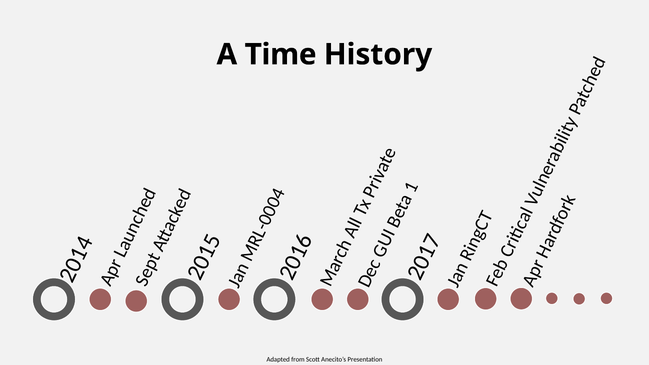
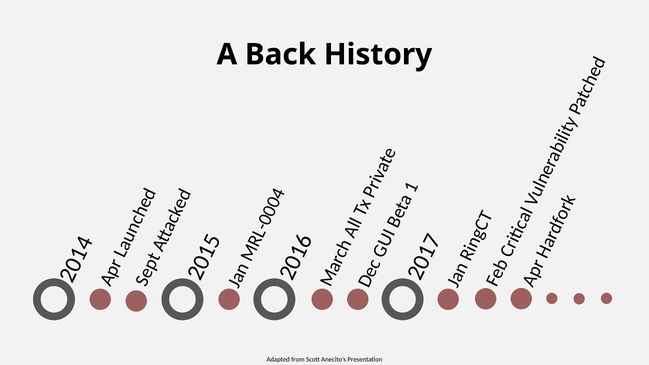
Time: Time -> Back (281, 55)
